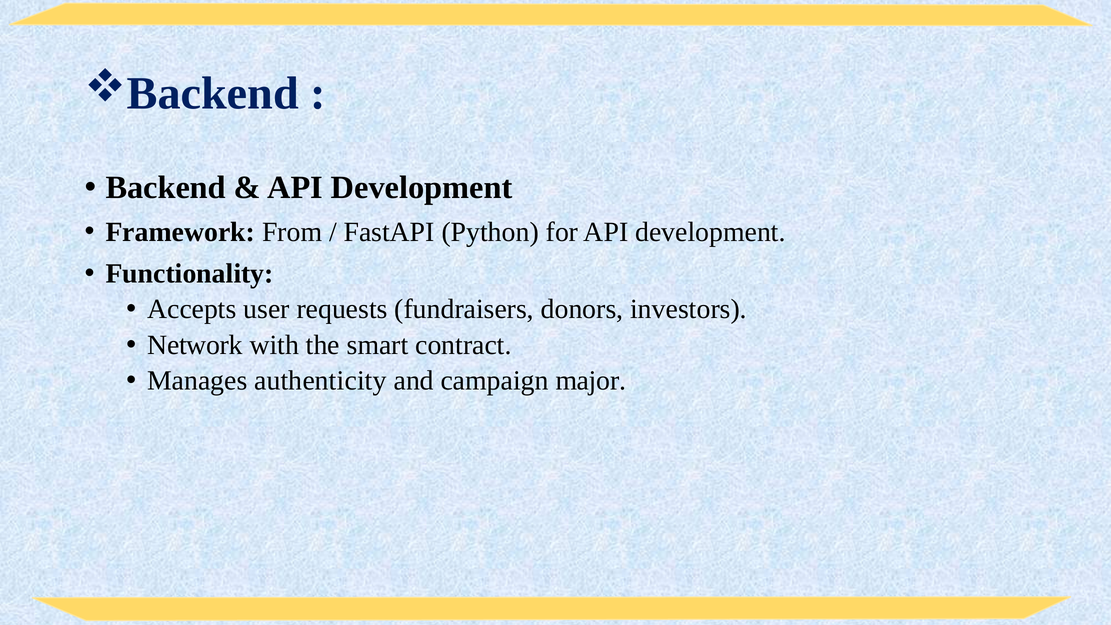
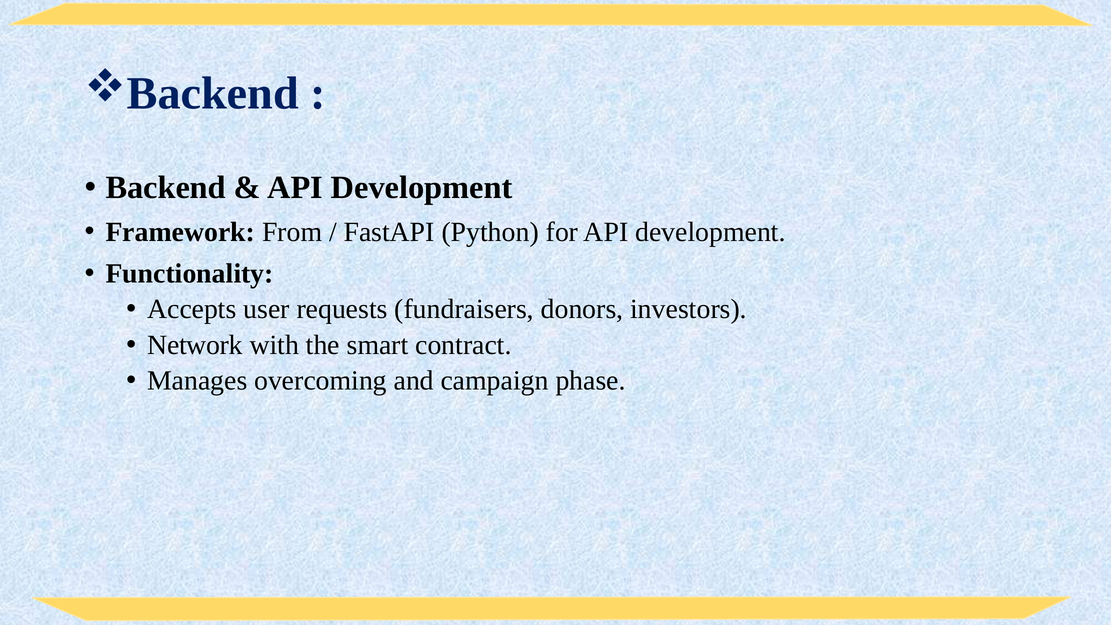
authenticity: authenticity -> overcoming (320, 381)
major: major -> phase (591, 381)
